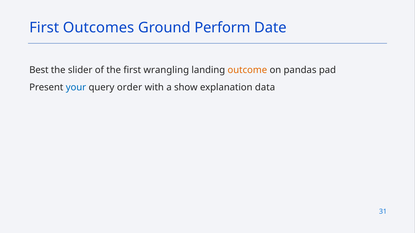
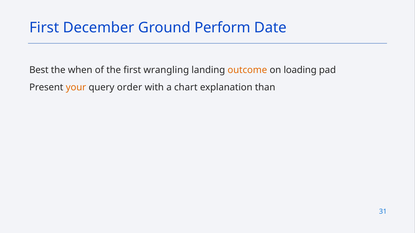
Outcomes: Outcomes -> December (99, 28)
slider: slider -> when (80, 70)
pandas: pandas -> loading (300, 70)
your colour: blue -> orange (76, 88)
show: show -> chart (186, 88)
data: data -> than (265, 88)
